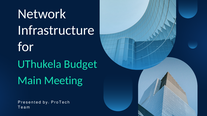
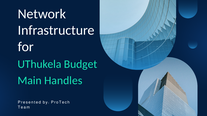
Meeting: Meeting -> Handles (63, 81)
